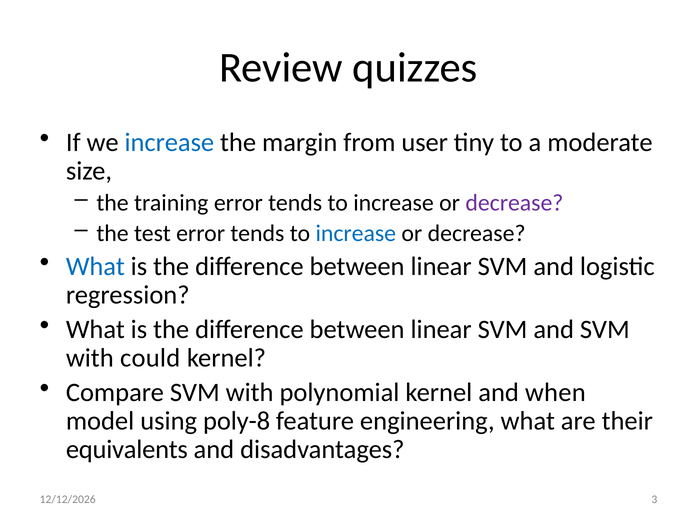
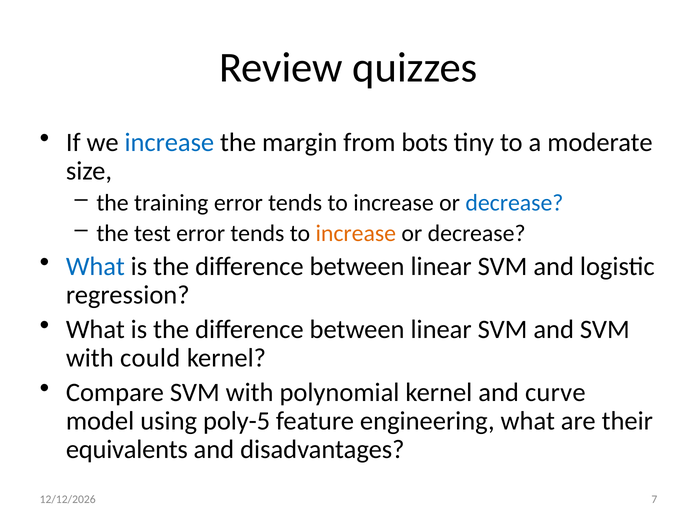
user: user -> bots (425, 142)
decrease colour: purple -> blue (514, 203)
increase colour: blue -> orange (356, 233)
when: when -> curve (555, 392)
poly-8: poly-8 -> poly-5 (237, 421)
3: 3 -> 7 (654, 499)
